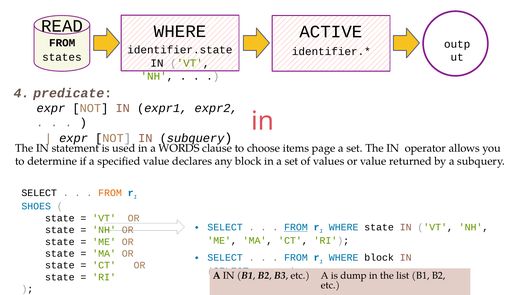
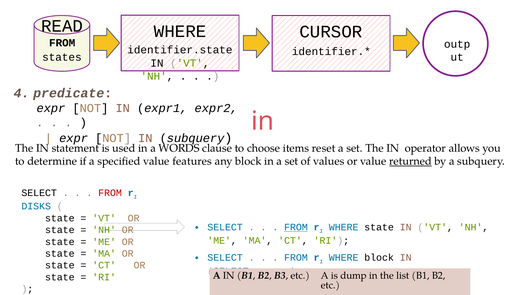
ACTIVE: ACTIVE -> CURSOR (331, 32)
page: page -> reset (324, 148)
declares: declares -> features (192, 161)
returned underline: none -> present (410, 161)
FROM colour: orange -> red (110, 193)
SHOES: SHOES -> DISKS (36, 207)
